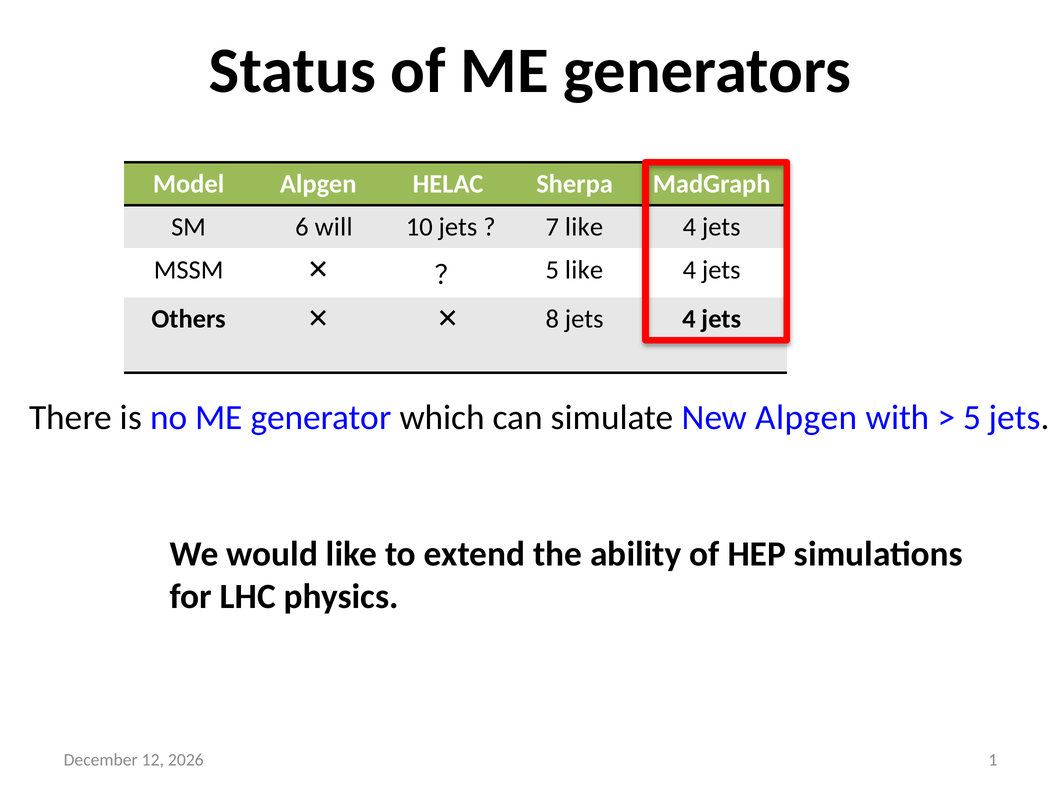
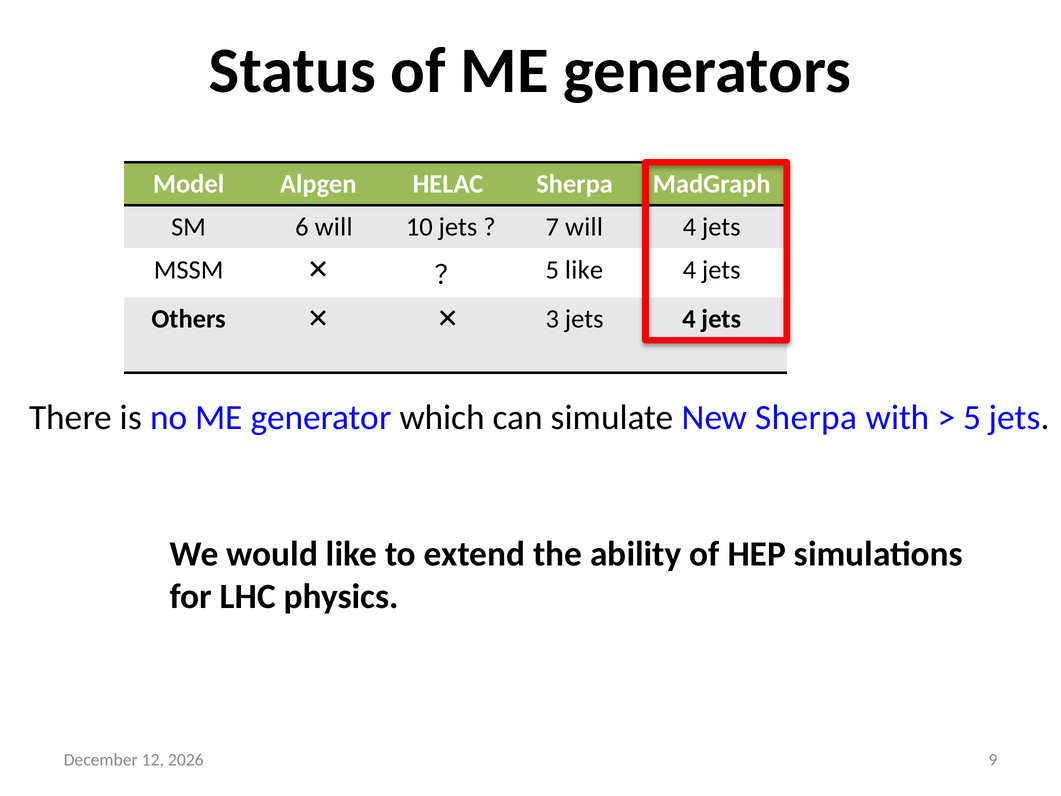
7 like: like -> will (584, 227)
8: 8 -> 3 (552, 319)
New Alpgen: Alpgen -> Sherpa (806, 418)
1: 1 -> 9 (993, 760)
